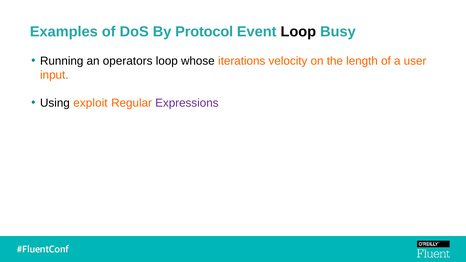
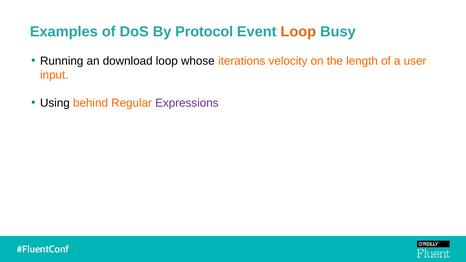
Loop colour: black -> orange (298, 32)
operators: operators -> download (128, 61)
exploit: exploit -> behind (91, 103)
